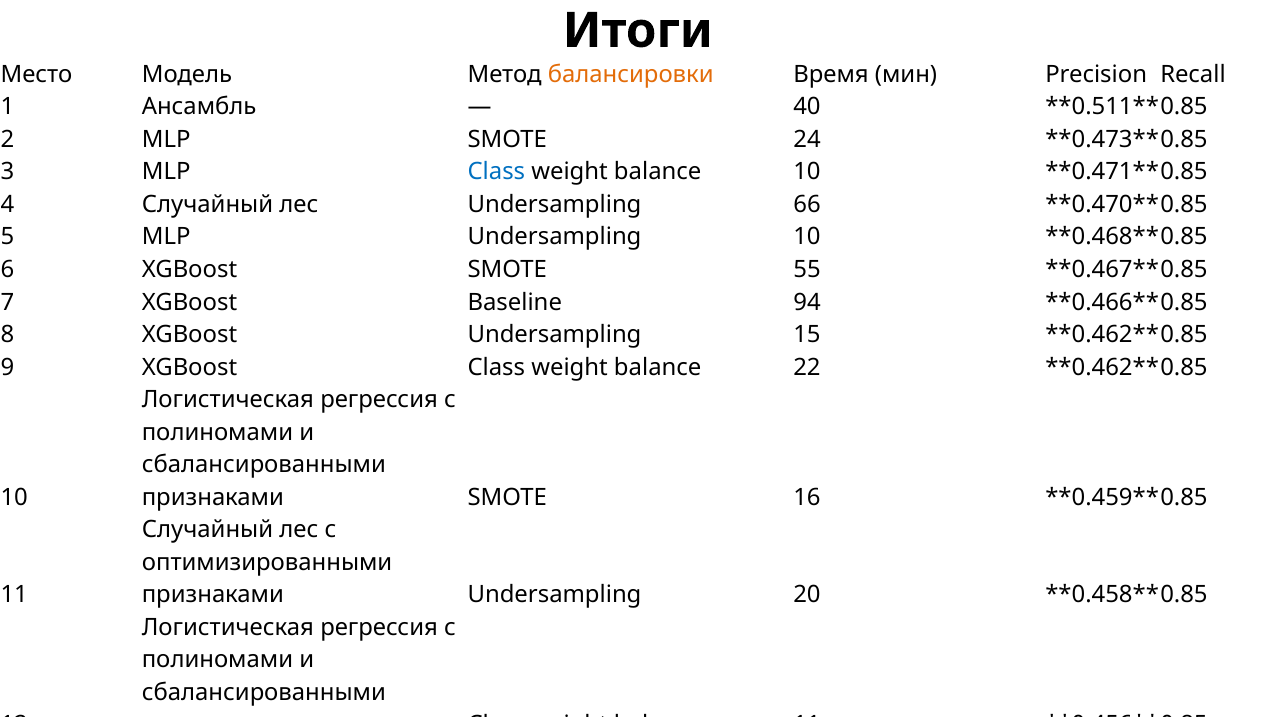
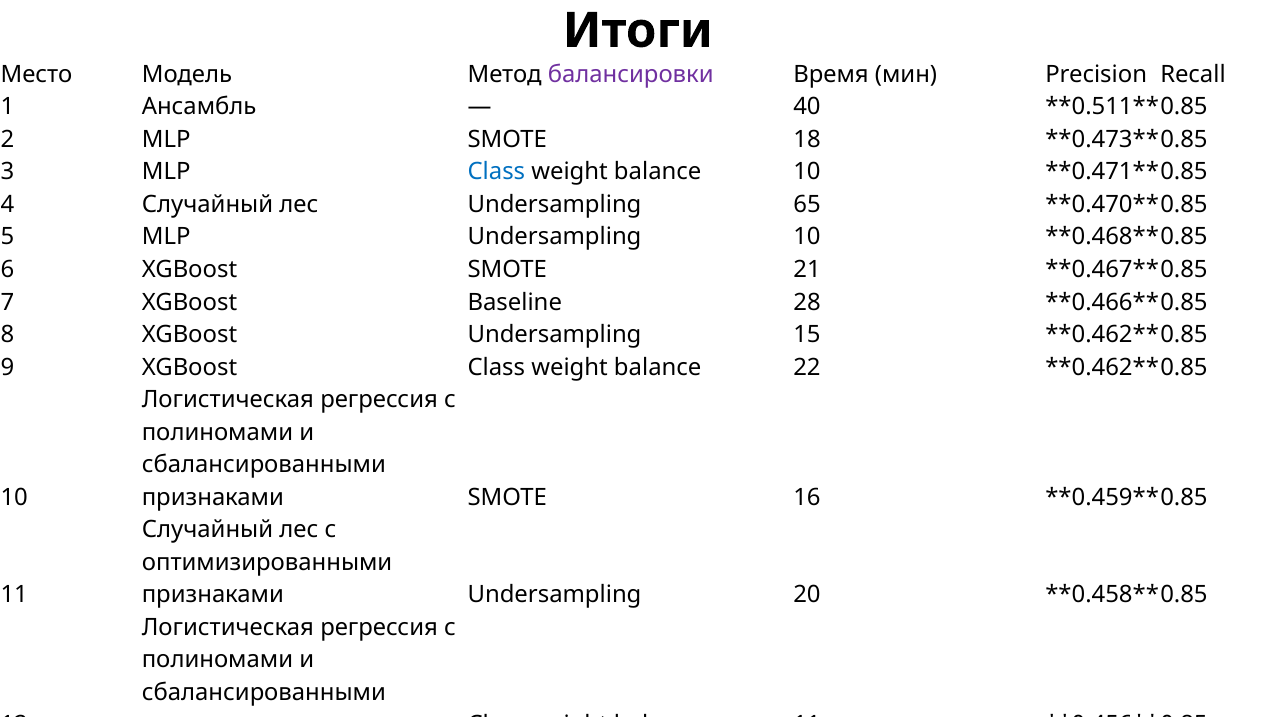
балансировки colour: orange -> purple (631, 74)
SMOTE 24: 24 -> 18 (807, 139)
66: 66 -> 65 (807, 205)
55: 55 -> 21 (807, 270)
Baseline 94: 94 -> 28 (807, 302)
